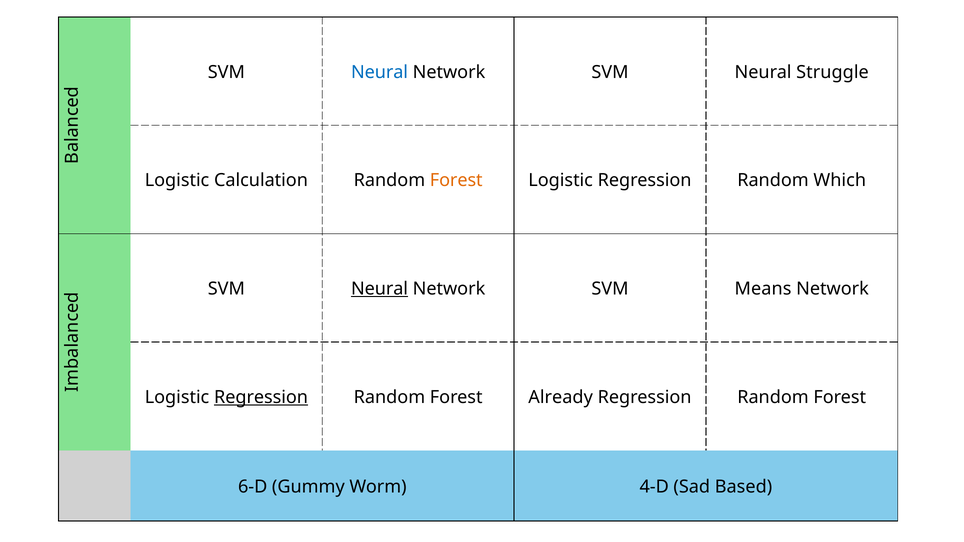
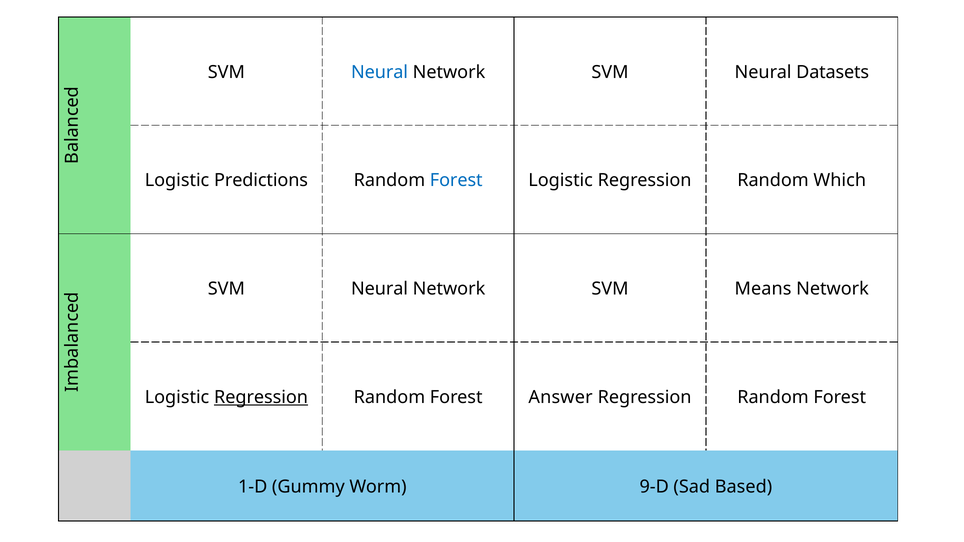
Struggle: Struggle -> Datasets (833, 72)
Calculation: Calculation -> Predictions (261, 181)
Forest colour: orange -> blue (456, 181)
Neural underline: present -> none (380, 289)
Already: Already -> Answer (561, 397)
6-D: 6-D -> 1-D (253, 487)
4-D: 4-D -> 9-D (654, 487)
